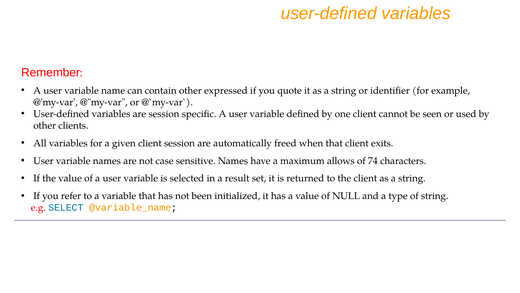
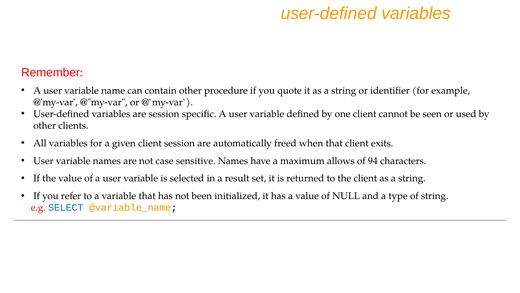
expressed: expressed -> procedure (226, 90)
74: 74 -> 94 (373, 161)
